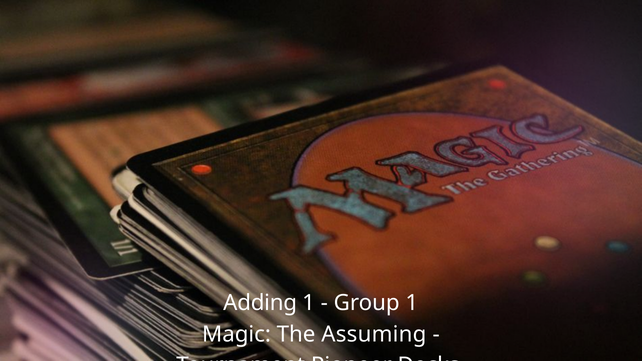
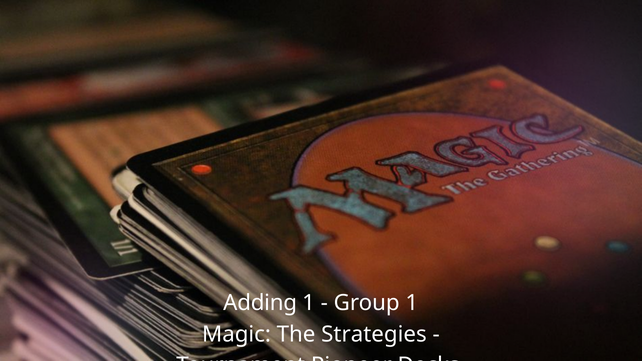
Assuming: Assuming -> Strategies (374, 334)
